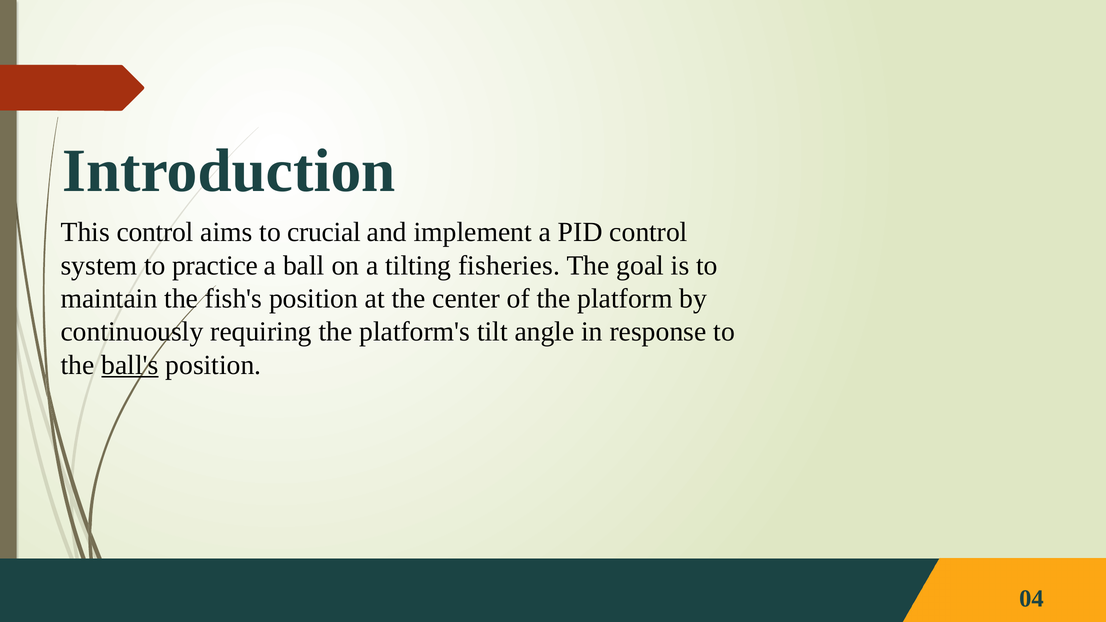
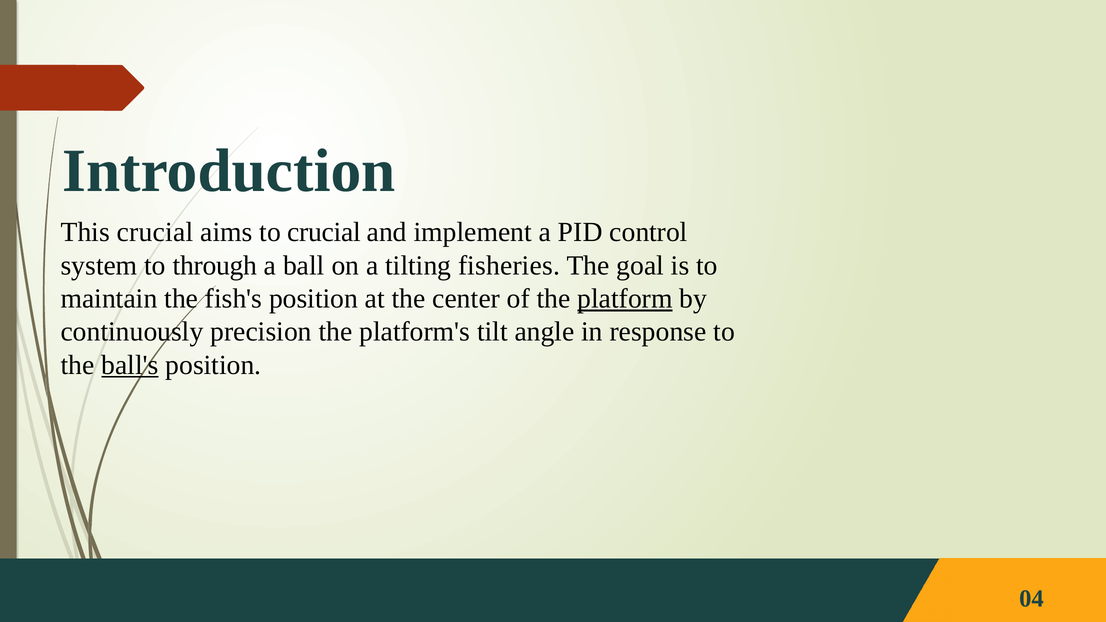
This control: control -> crucial (155, 232)
practice: practice -> through (215, 265)
platform underline: none -> present (625, 299)
requiring: requiring -> precision (261, 332)
